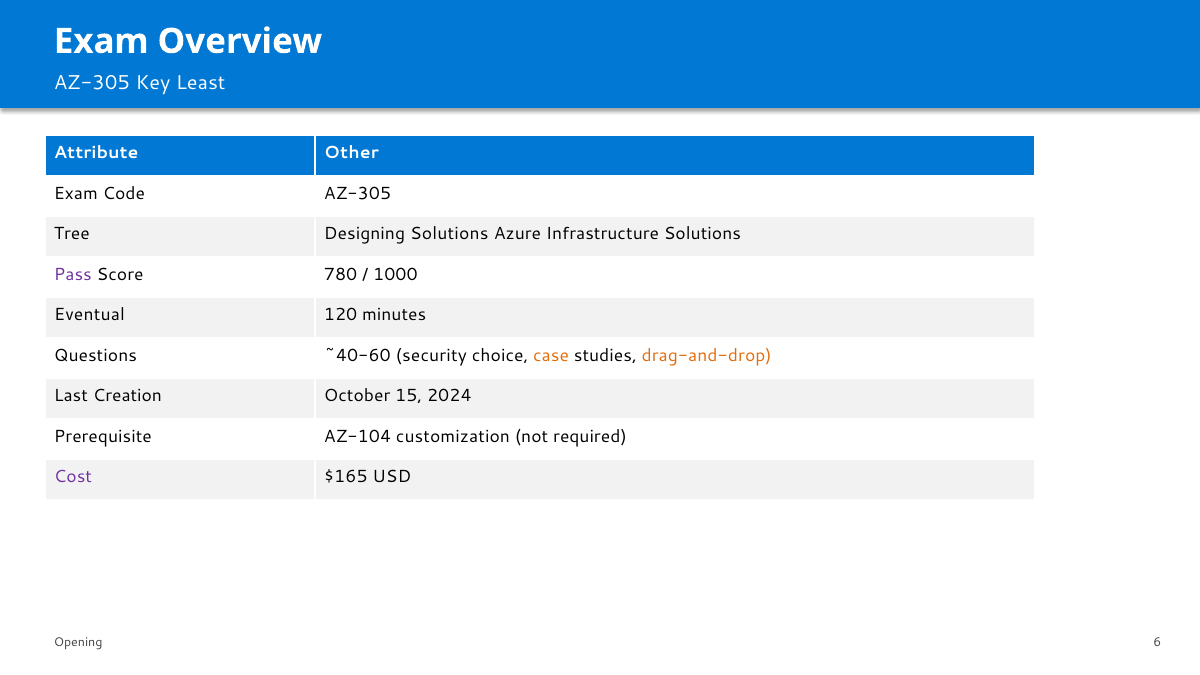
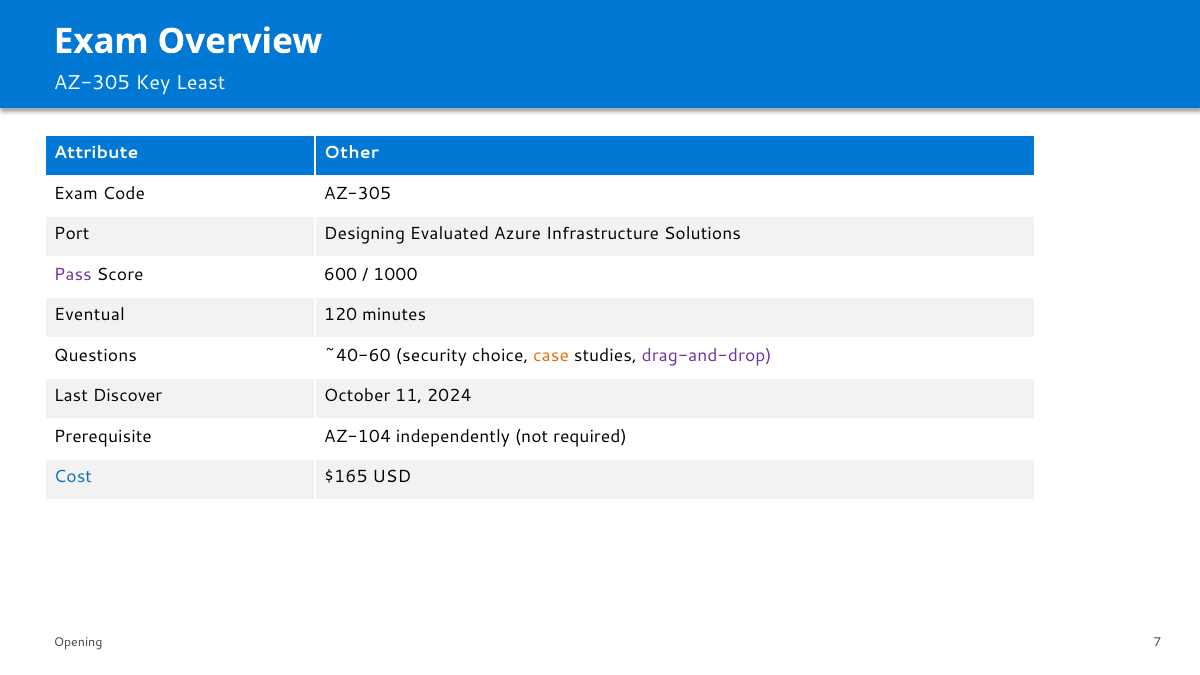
Tree: Tree -> Port (72, 234)
Designing Solutions: Solutions -> Evaluated (449, 234)
780: 780 -> 600 (341, 274)
drag-and-drop colour: orange -> purple (707, 355)
Creation: Creation -> Discover (128, 396)
15: 15 -> 11 (409, 396)
customization: customization -> independently (453, 436)
Cost colour: purple -> blue (73, 477)
6: 6 -> 7 (1157, 643)
